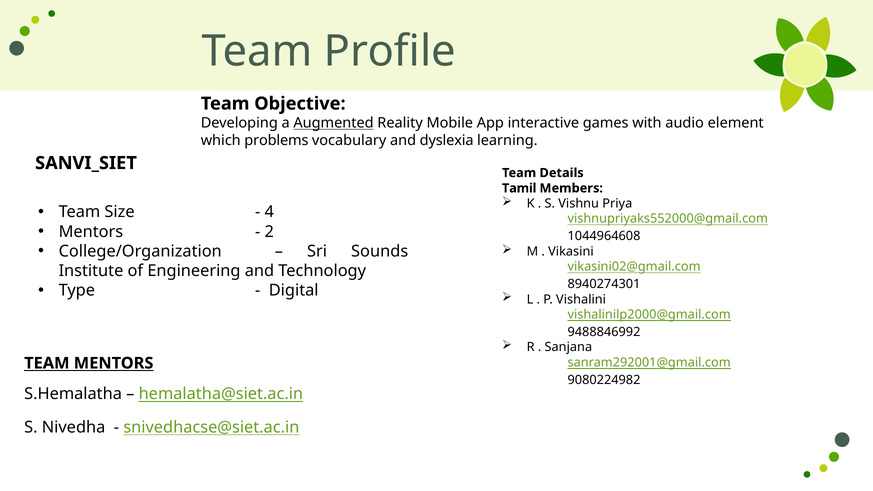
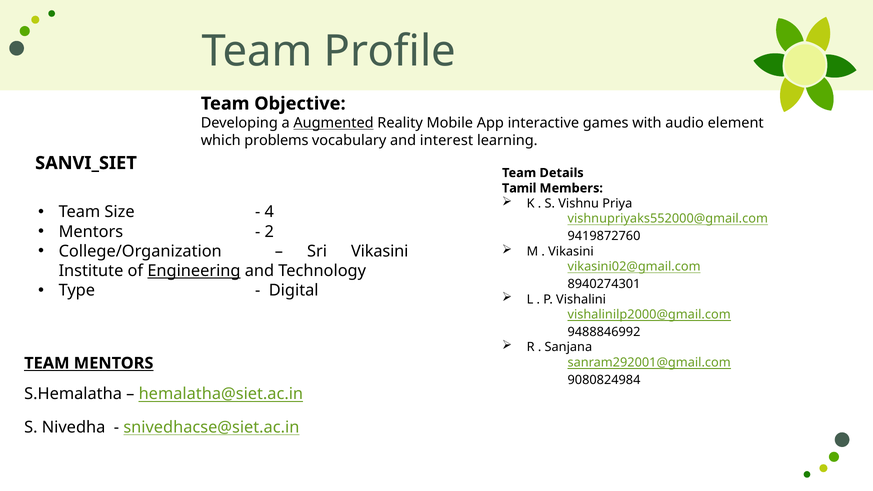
dyslexia: dyslexia -> interest (447, 140)
1044964608: 1044964608 -> 9419872760 (604, 236)
Sri Sounds: Sounds -> Vikasini (380, 251)
Engineering underline: none -> present (194, 271)
9080224982: 9080224982 -> 9080824984 (604, 380)
